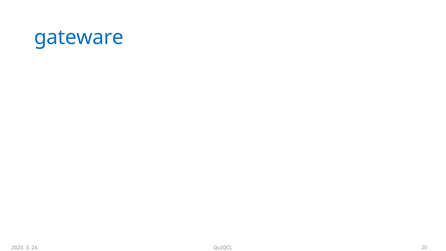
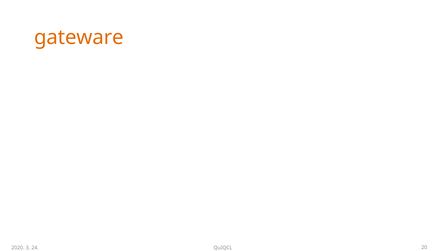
gateware colour: blue -> orange (79, 37)
